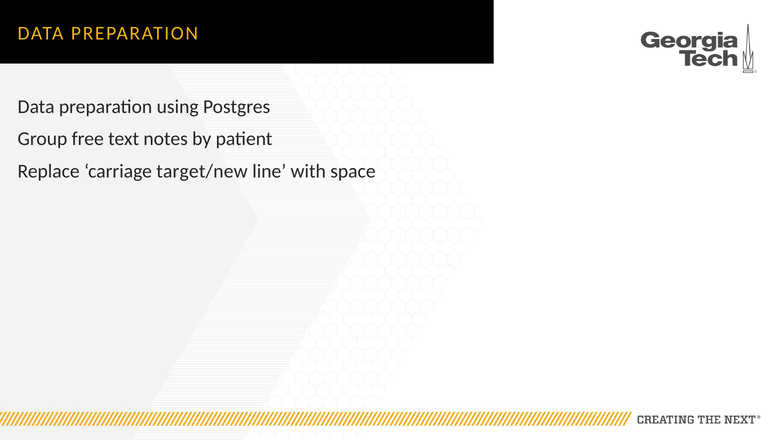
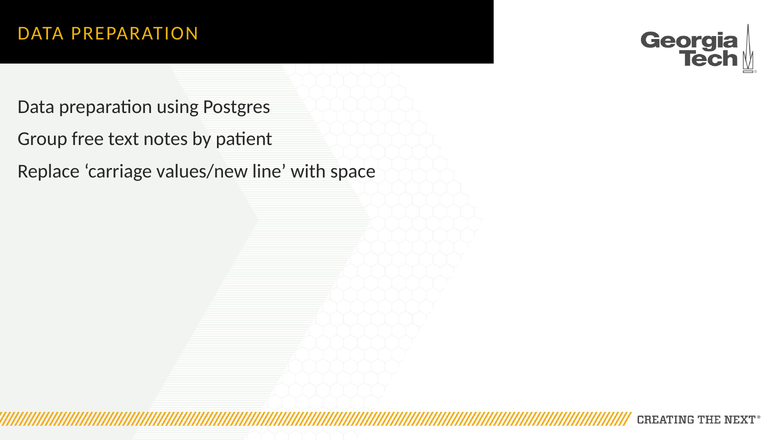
target/new: target/new -> values/new (202, 171)
